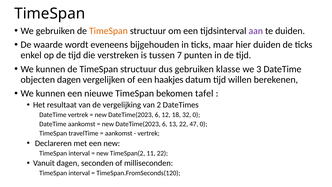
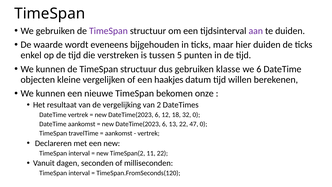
TimeSpan colour: orange -> purple (108, 31)
7: 7 -> 5 (179, 55)
we 3: 3 -> 6 (259, 69)
objecten dagen: dagen -> kleine (69, 79)
tafel: tafel -> onze (204, 93)
